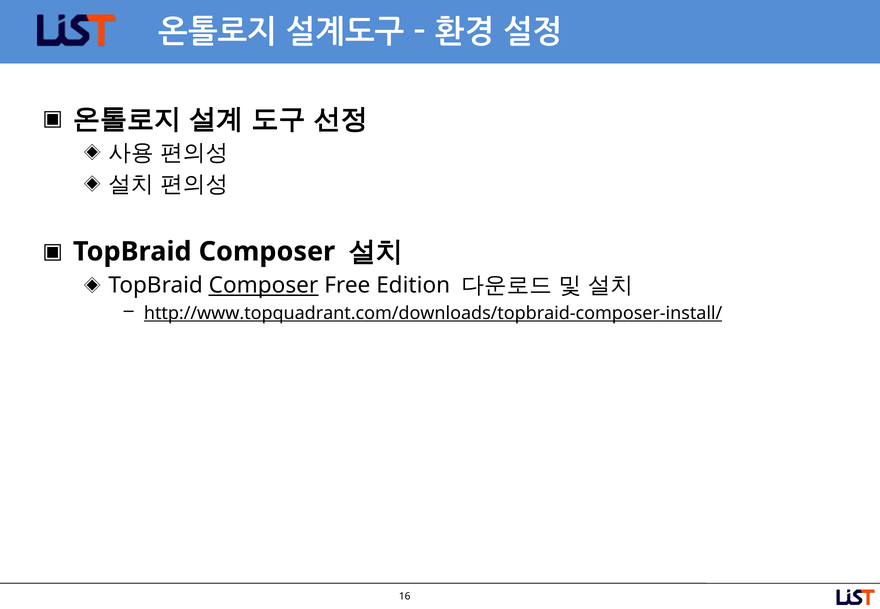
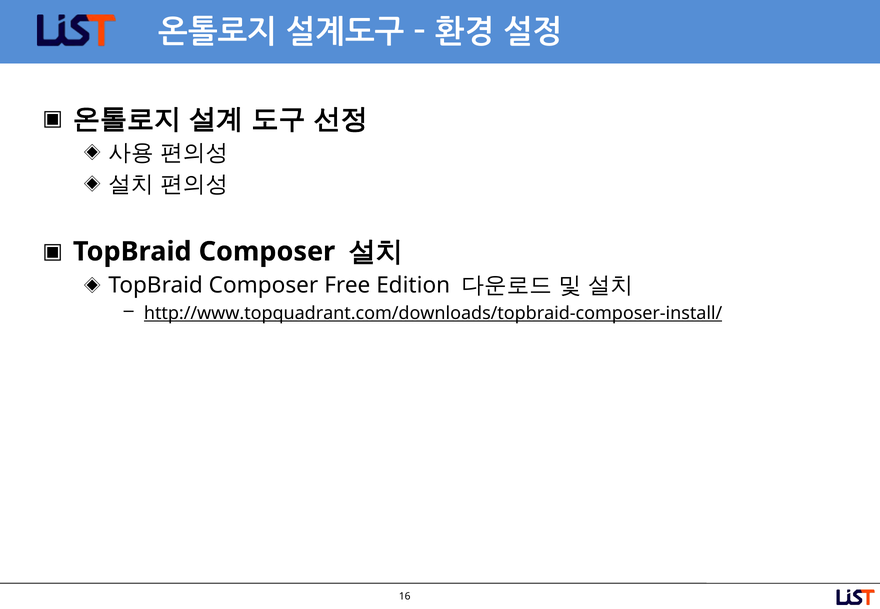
Composer underline: present -> none (264, 286)
